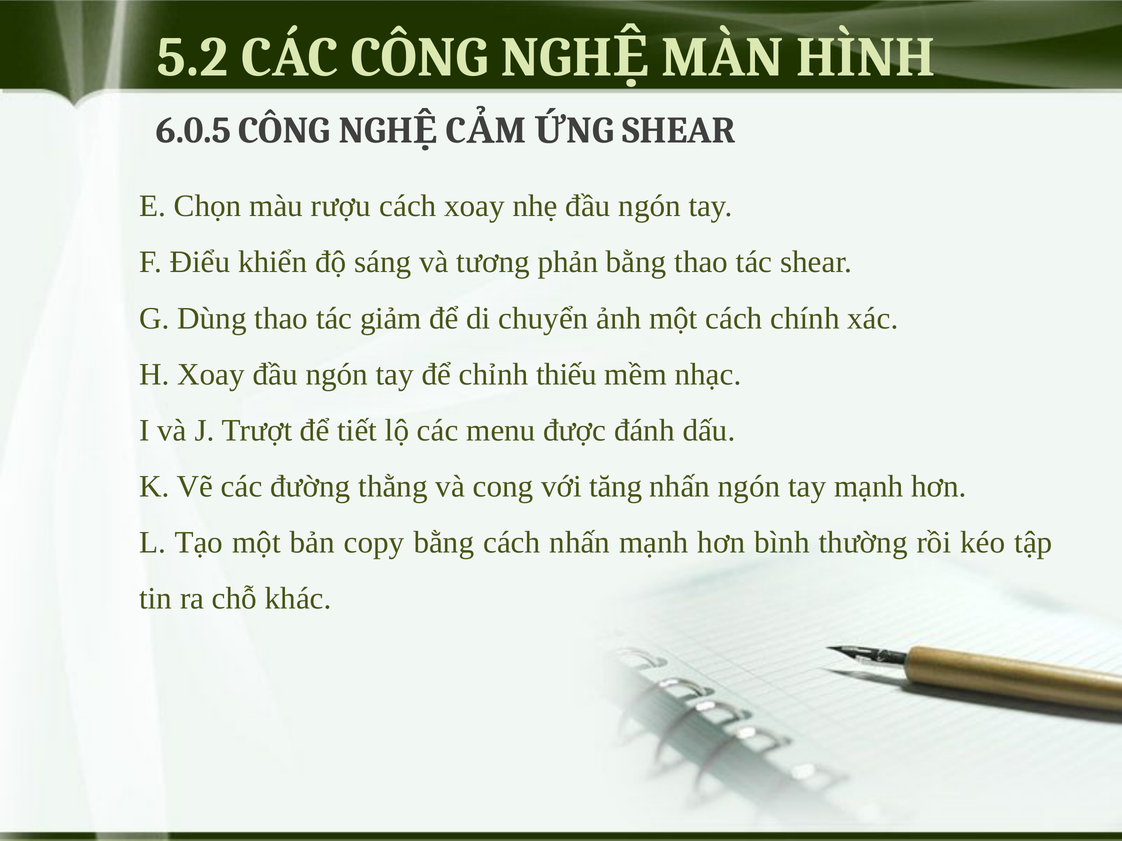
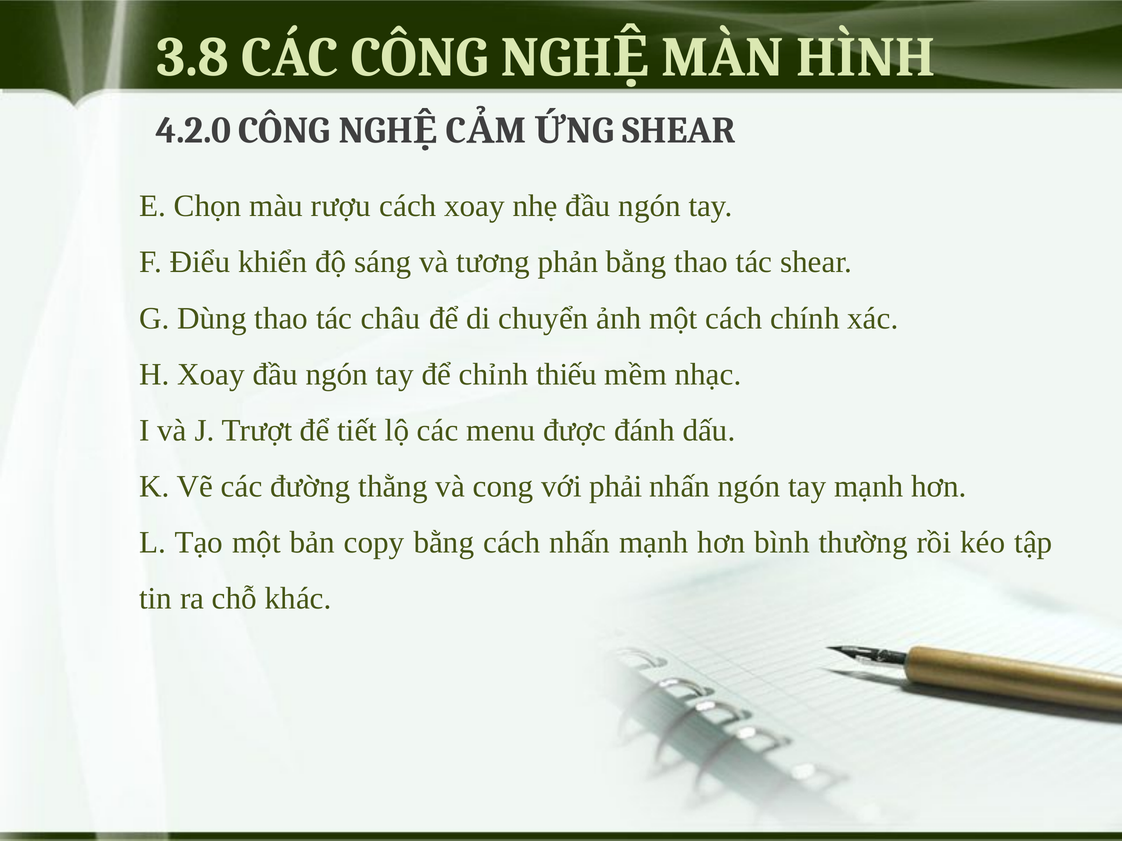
5.2: 5.2 -> 3.8 (193, 57)
6.0.5: 6.0.5 -> 4.2.0 (194, 131)
giảm: giảm -> châu (391, 318)
tăng: tăng -> phải (616, 487)
